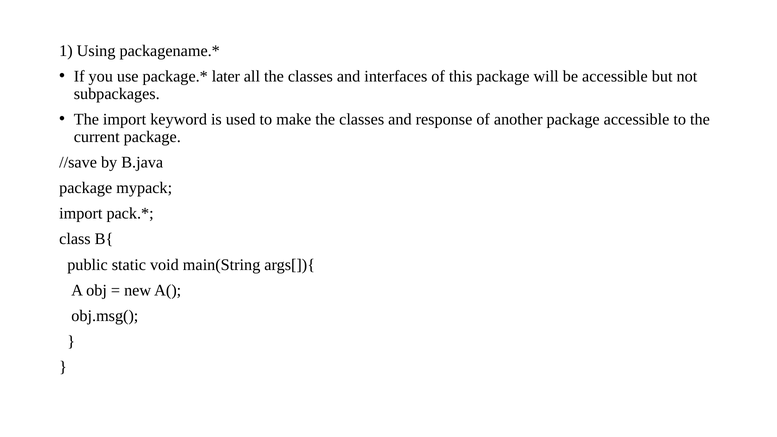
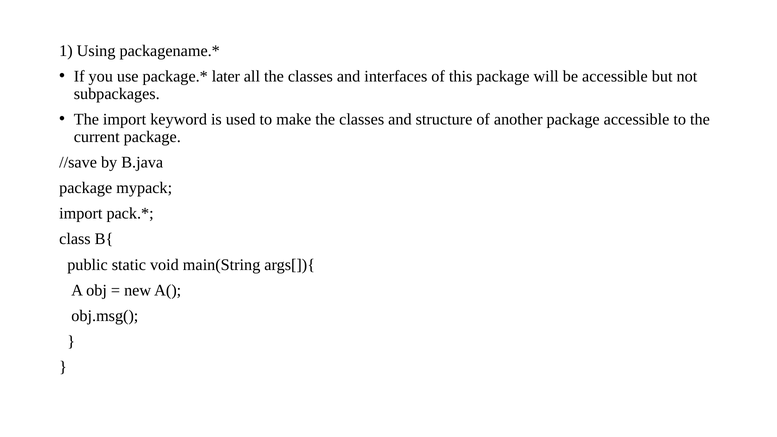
response: response -> structure (444, 119)
